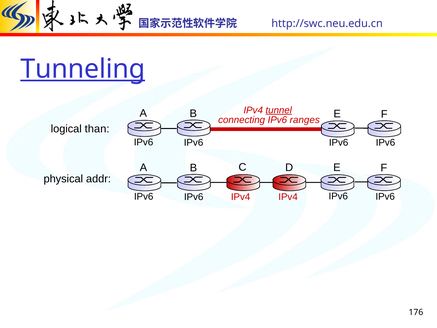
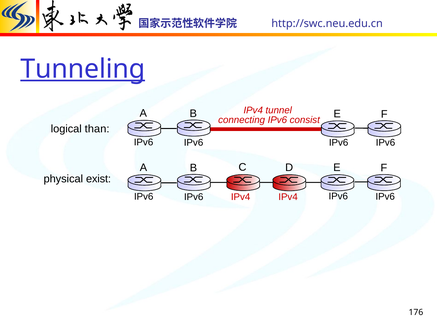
tunnel underline: present -> none (279, 110)
ranges: ranges -> consist (305, 120)
addr: addr -> exist (99, 179)
